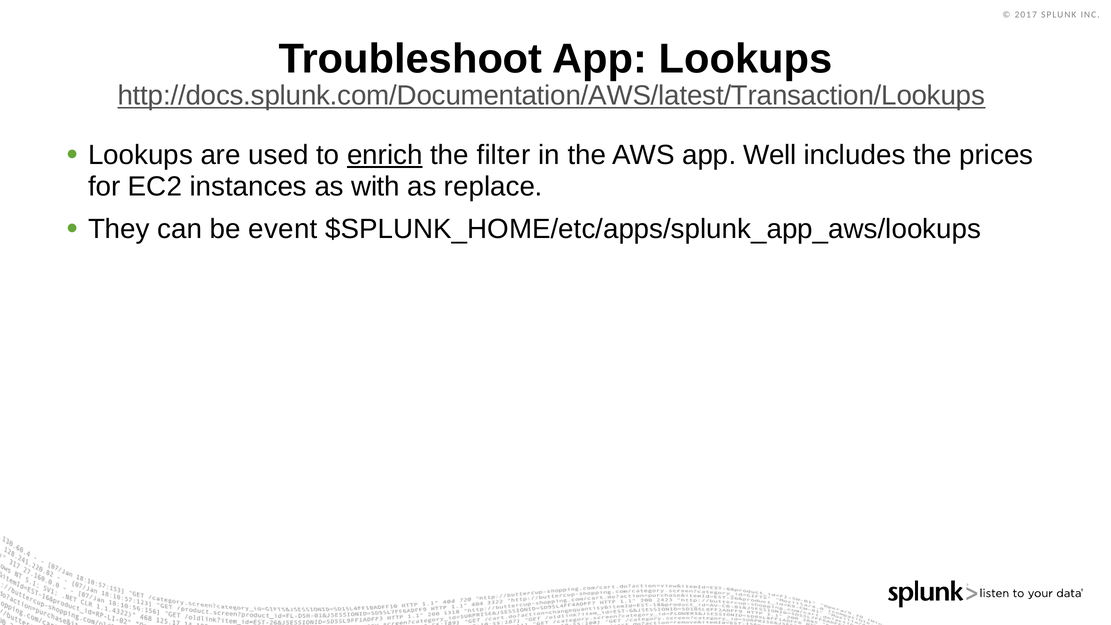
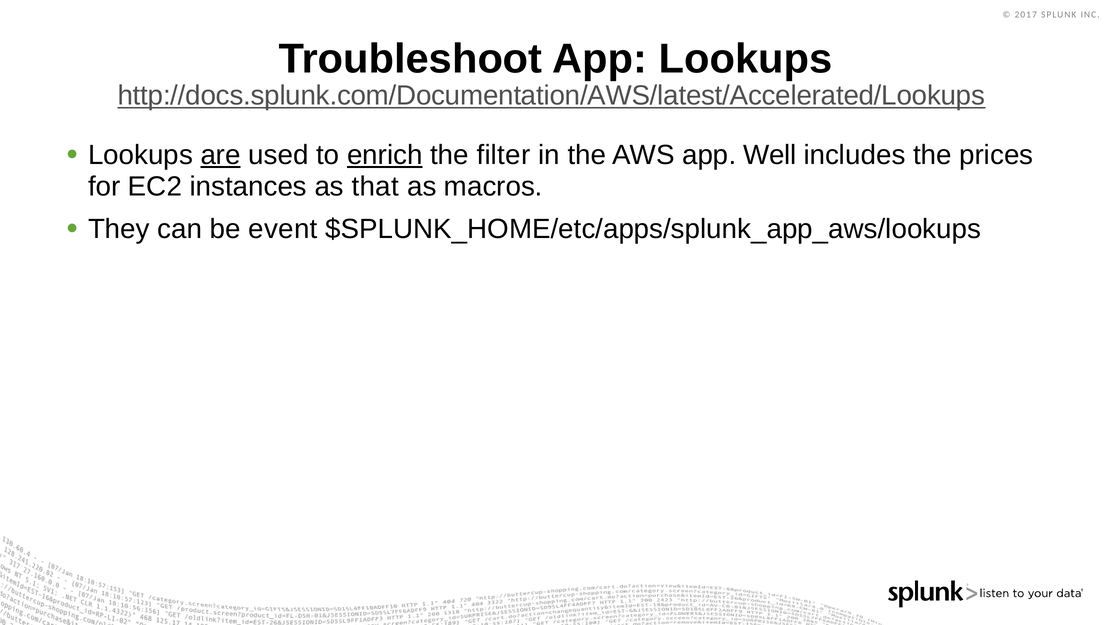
http://docs.splunk.com/Documentation/AWS/latest/Transaction/Lookups: http://docs.splunk.com/Documentation/AWS/latest/Transaction/Lookups -> http://docs.splunk.com/Documentation/AWS/latest/Accelerated/Lookups (551, 96)
are underline: none -> present (221, 155)
with: with -> that (375, 187)
replace: replace -> macros (493, 187)
